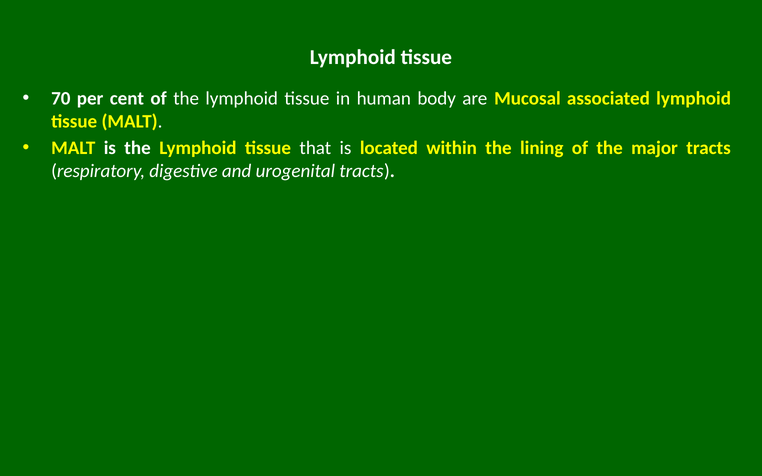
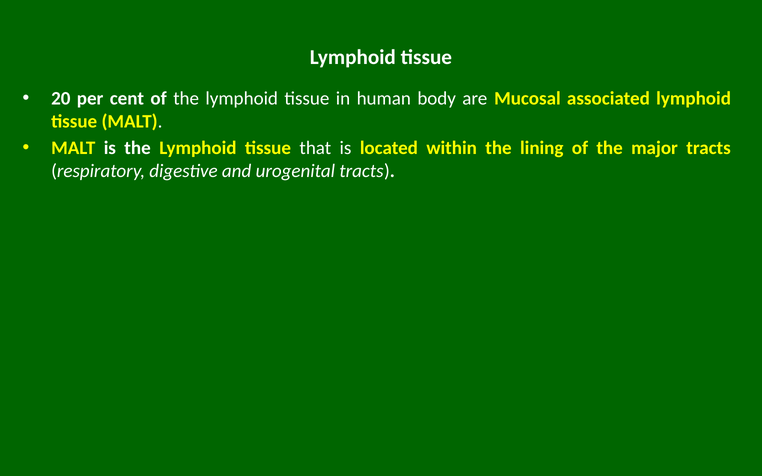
70: 70 -> 20 (61, 99)
